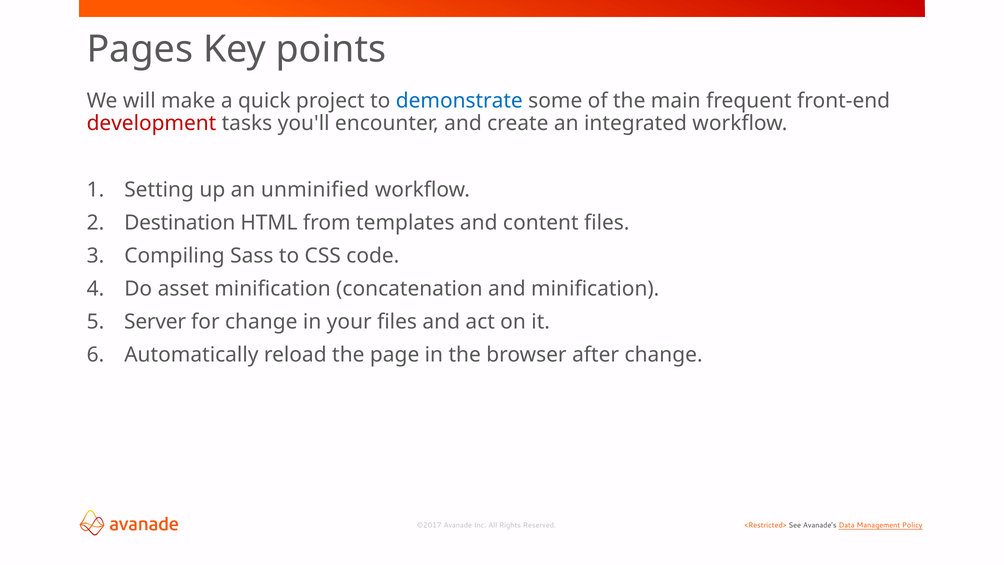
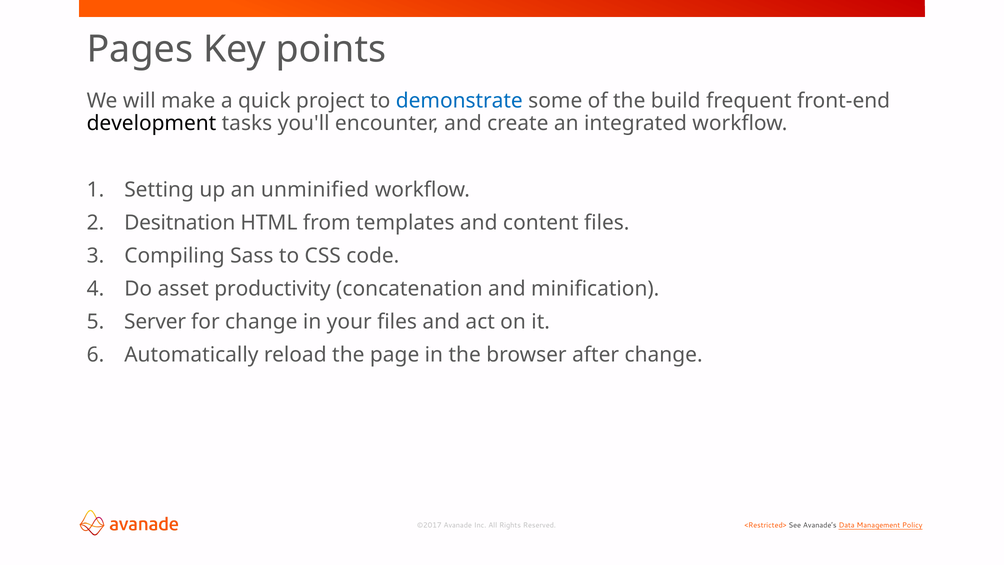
main: main -> build (676, 101)
development colour: red -> black (151, 123)
Destination: Destination -> Desitnation (180, 223)
asset minification: minification -> productivity (273, 289)
